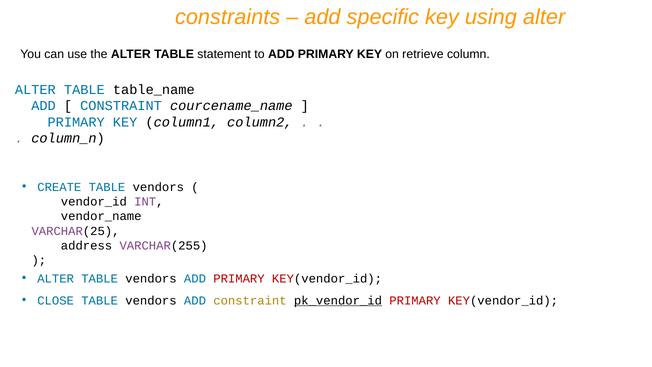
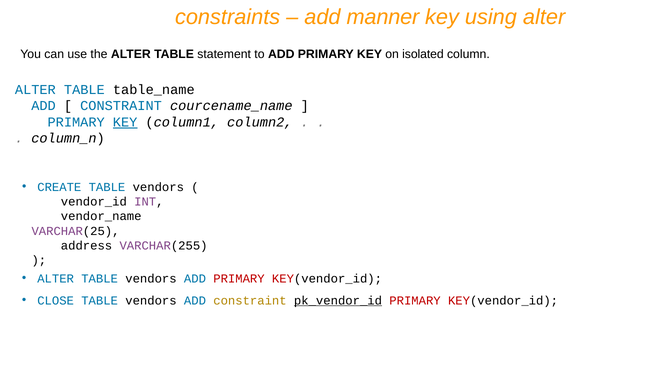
specific: specific -> manner (383, 17)
retrieve: retrieve -> isolated (423, 54)
KEY underline: none -> present (125, 122)
